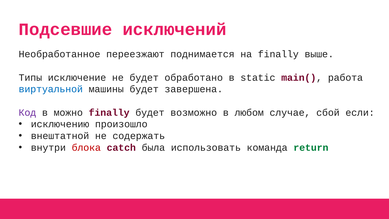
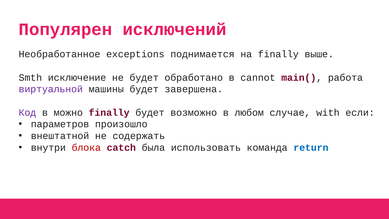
Подсевшие: Подсевшие -> Популярен (65, 29)
переезжают: переезжают -> exceptions (135, 54)
Типы: Типы -> Smth (30, 77)
static: static -> cannot (258, 77)
виртуальной colour: blue -> purple (51, 89)
сбой: сбой -> with (328, 112)
исключению: исключению -> параметров (60, 124)
return colour: green -> blue (311, 148)
